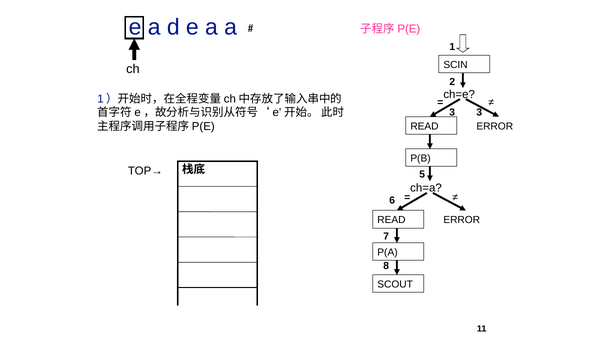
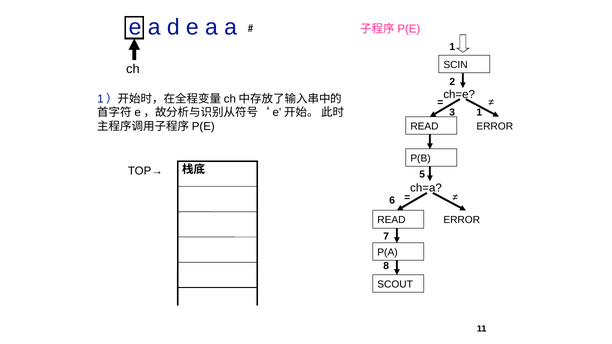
3 3: 3 -> 1 (479, 112)
